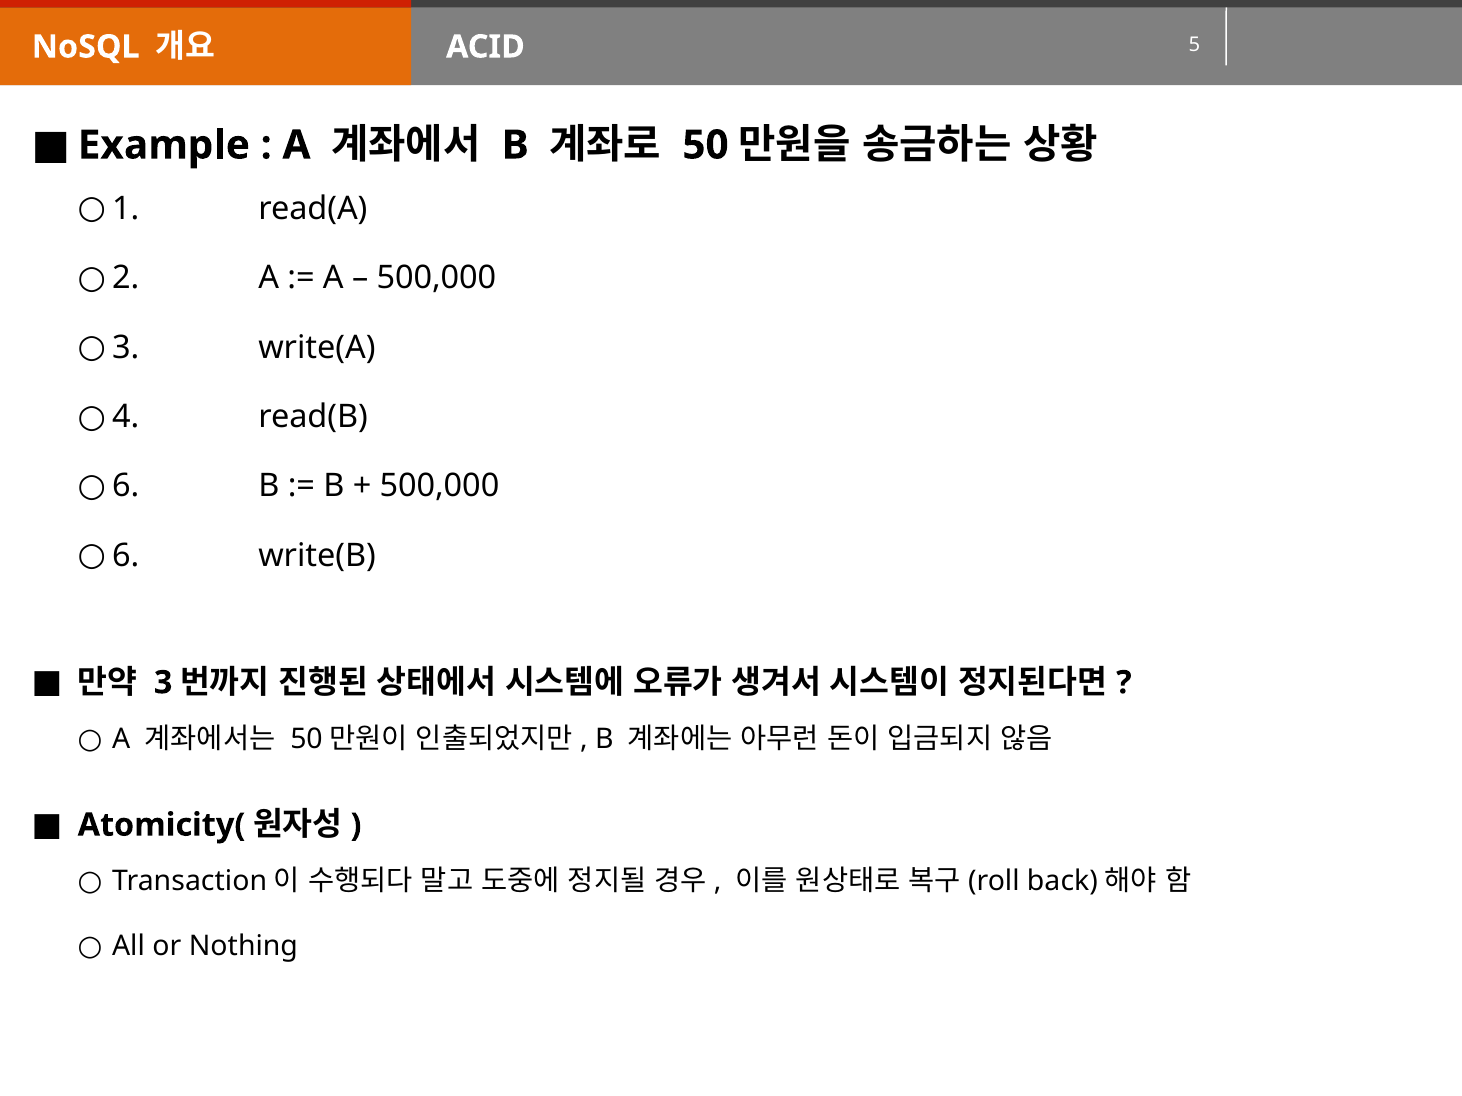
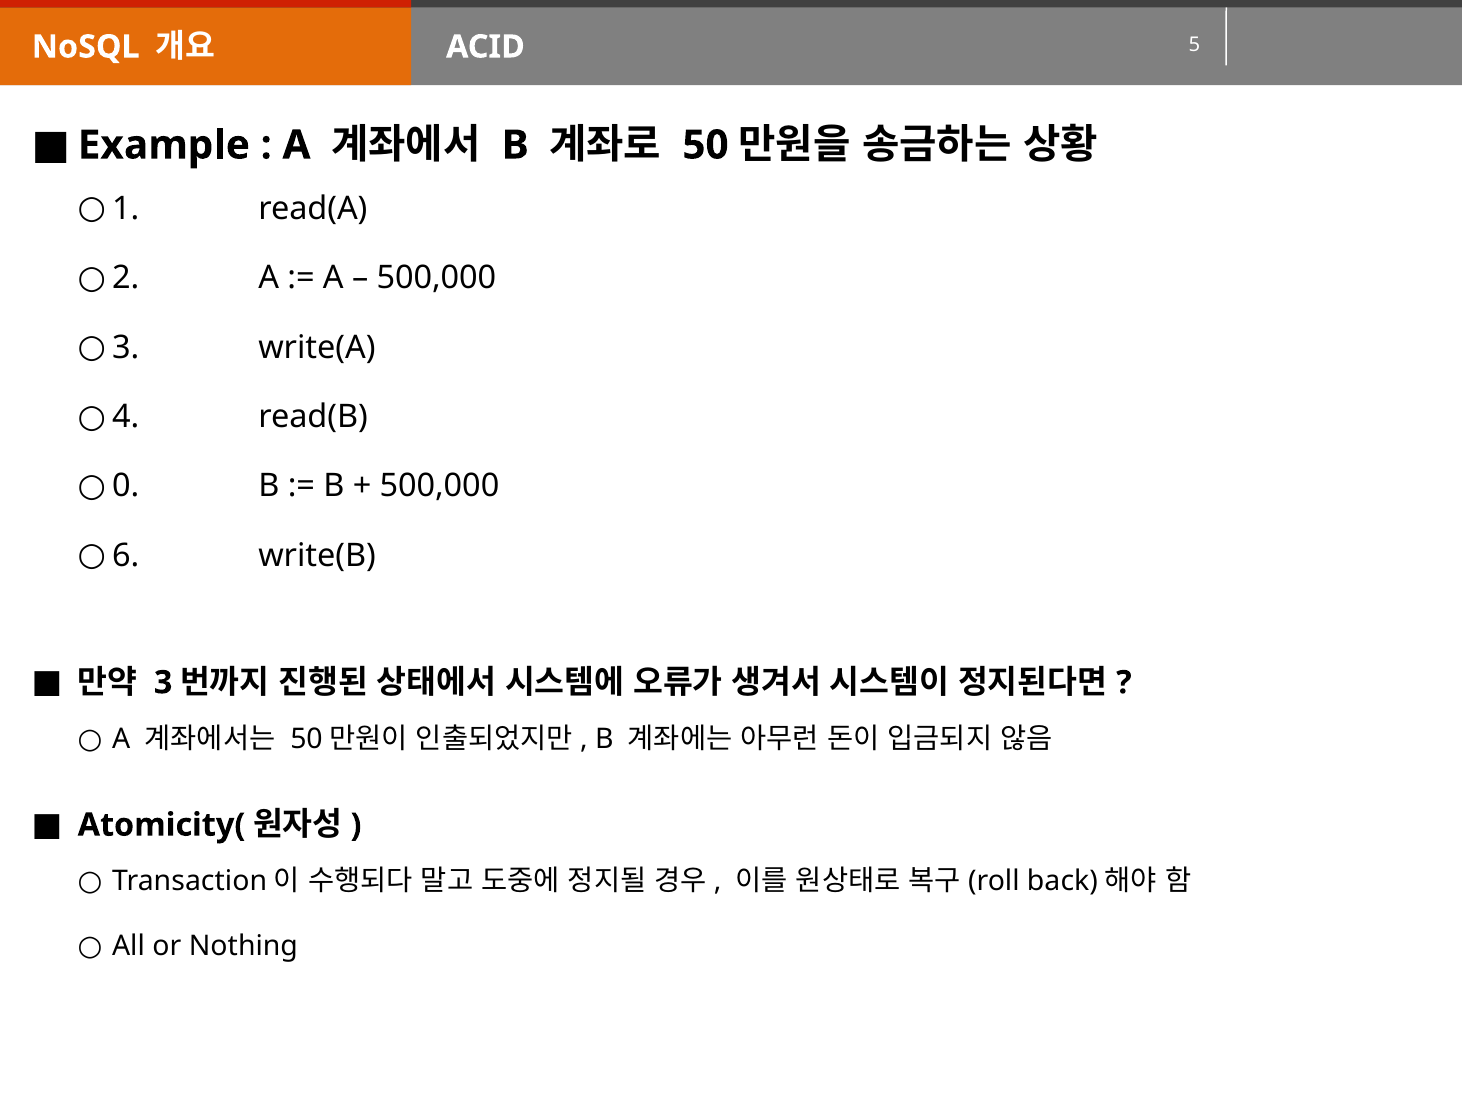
6: 6 -> 0 (126, 486)
